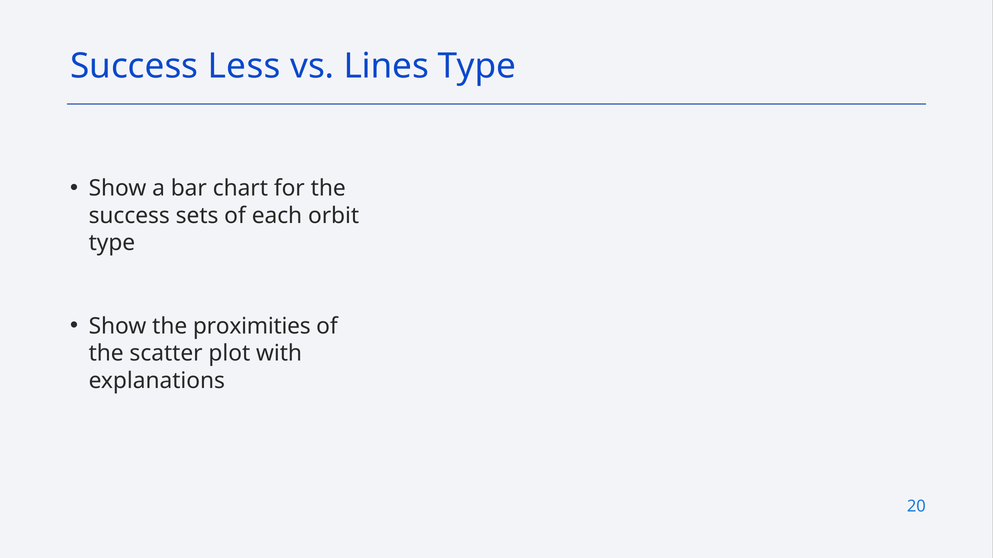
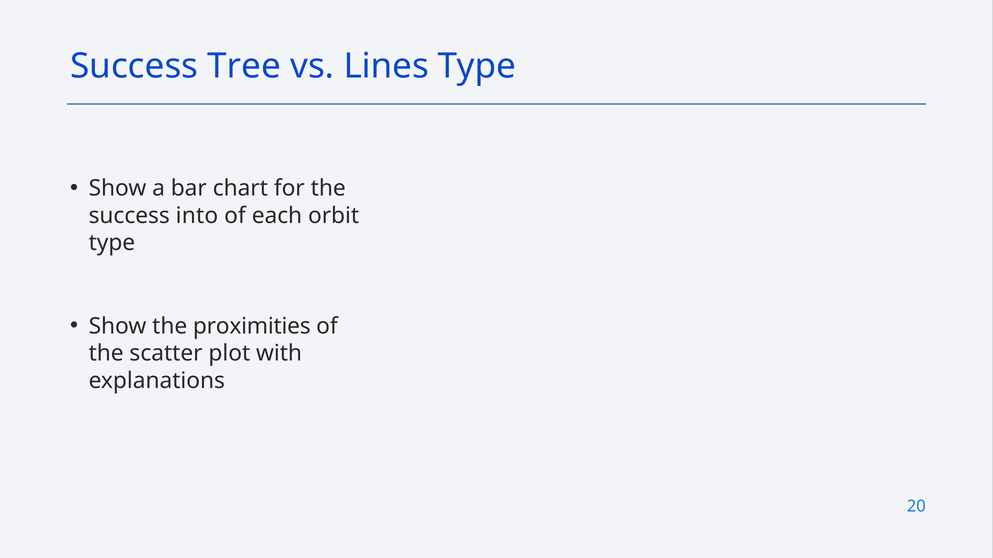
Less: Less -> Tree (244, 66)
sets: sets -> into (197, 216)
